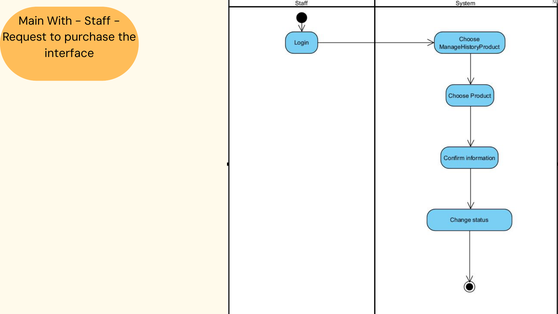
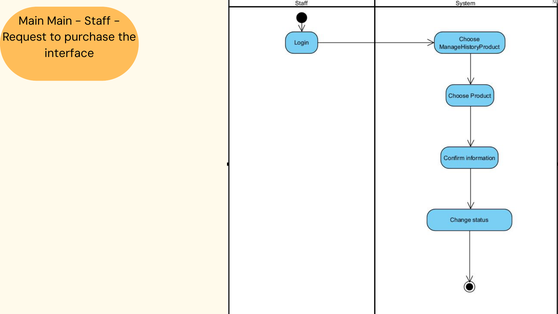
Main With: With -> Main (60, 21)
